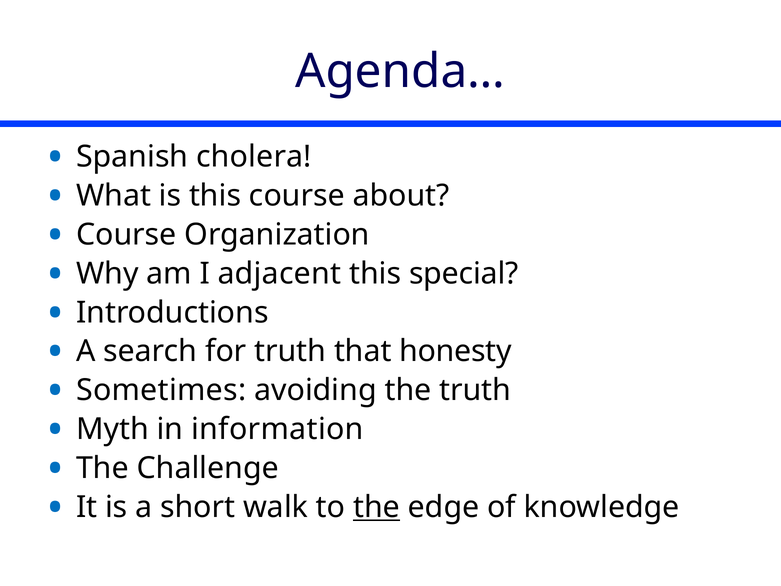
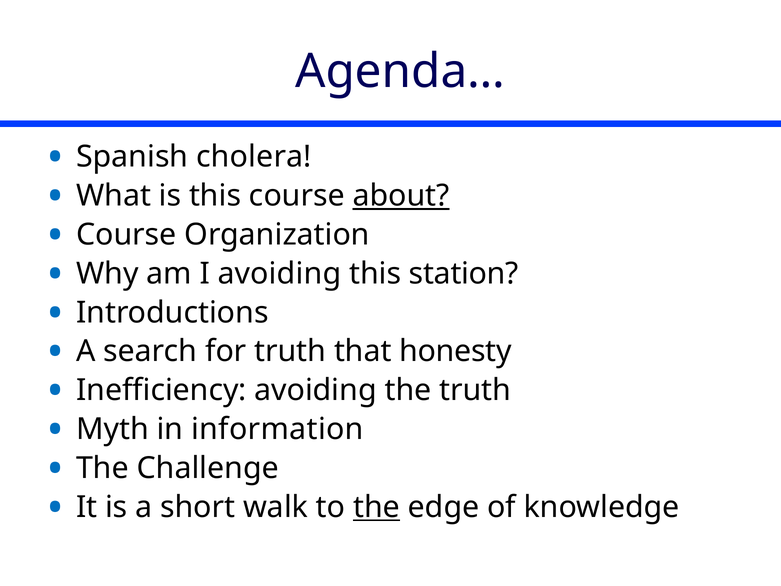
about underline: none -> present (401, 196)
I adjacent: adjacent -> avoiding (279, 274)
special: special -> station (464, 274)
Sometimes: Sometimes -> Inefficiency (161, 390)
